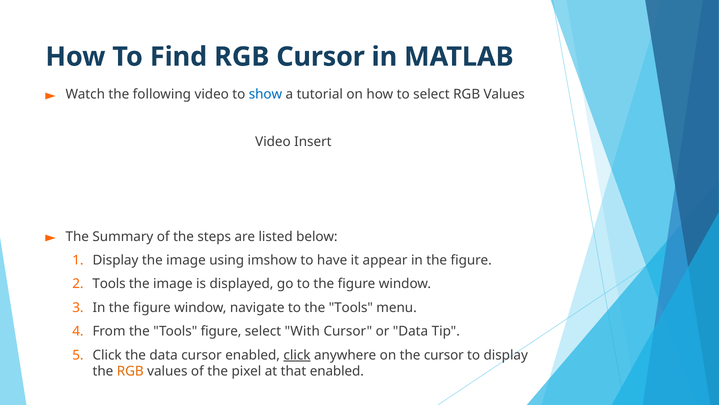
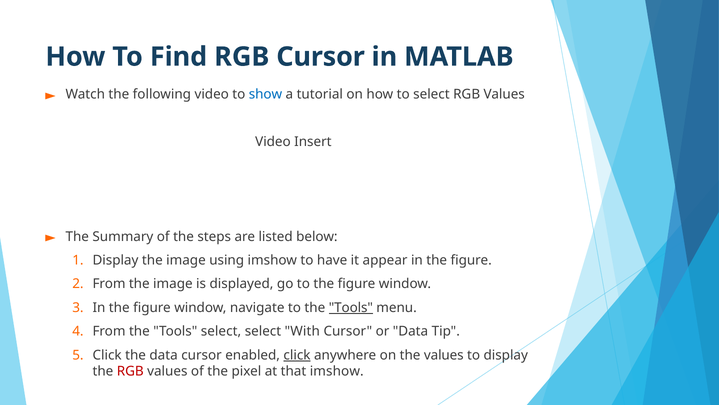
Tools: Tools -> From (109, 284)
Tools underline: none -> present (351, 307)
Tools figure: figure -> select (221, 331)
the cursor: cursor -> values (444, 355)
RGB colour: orange -> red (130, 371)
that enabled: enabled -> imshow (337, 371)
